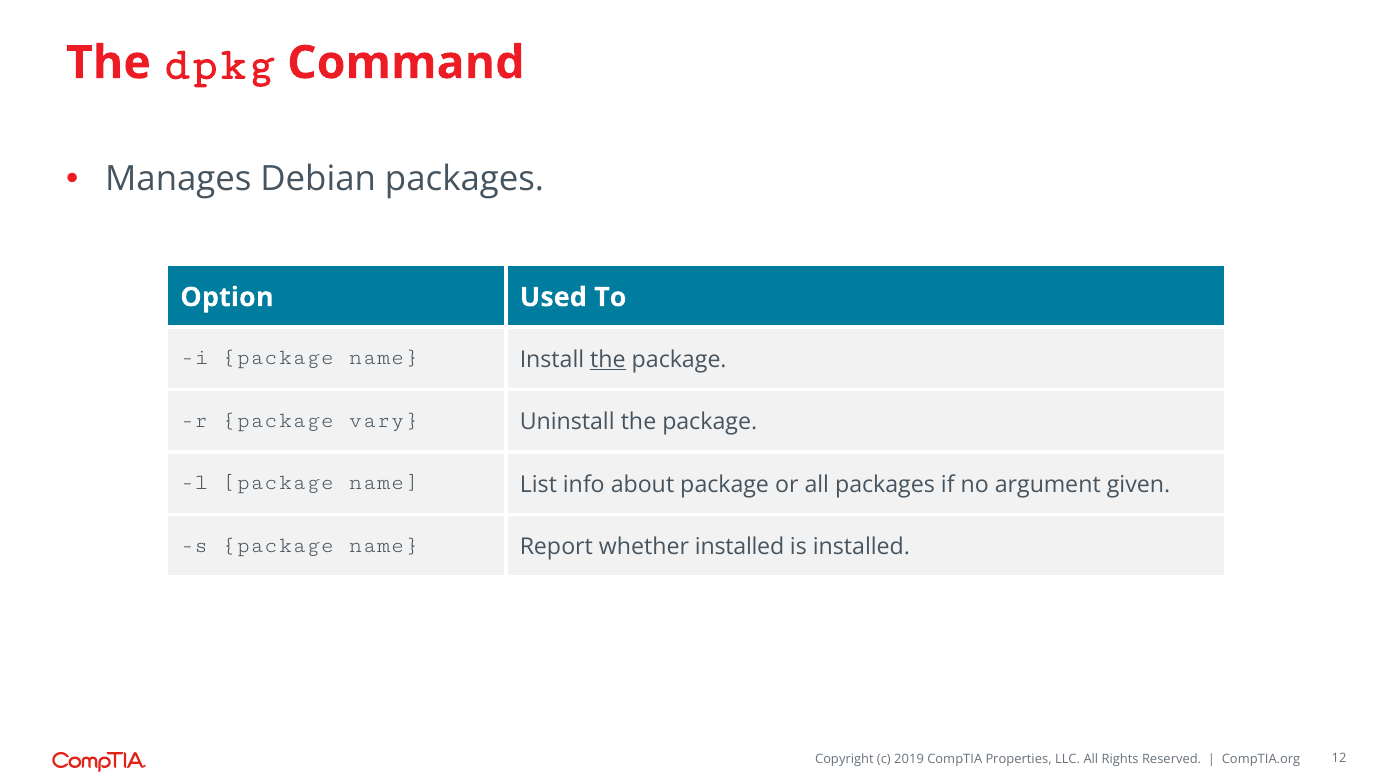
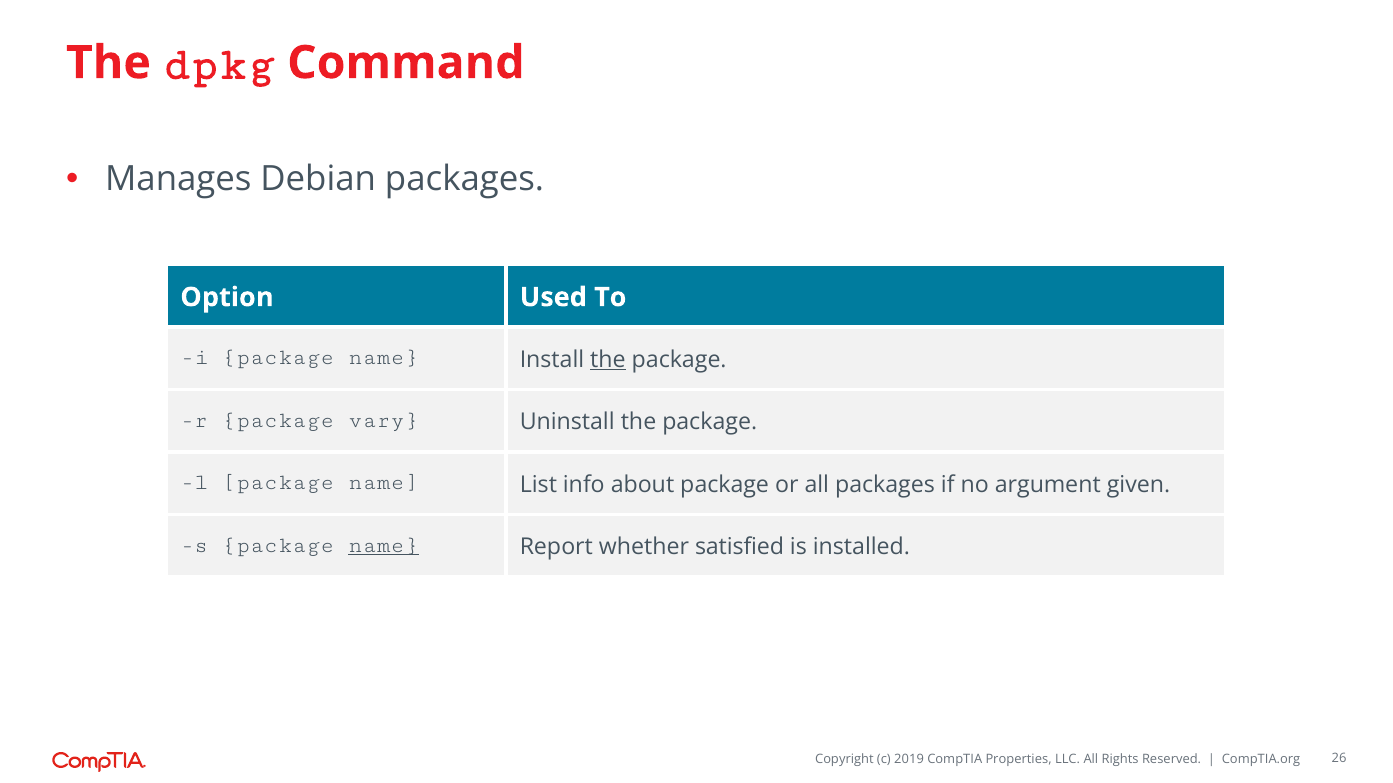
name underline: none -> present (384, 545)
whether installed: installed -> satisfied (740, 548)
12: 12 -> 26 (1339, 759)
